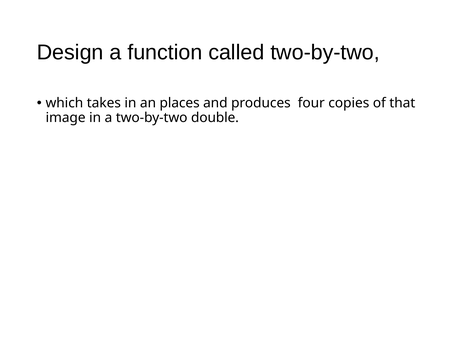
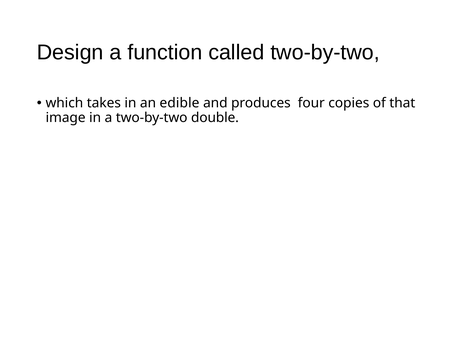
places: places -> edible (179, 103)
